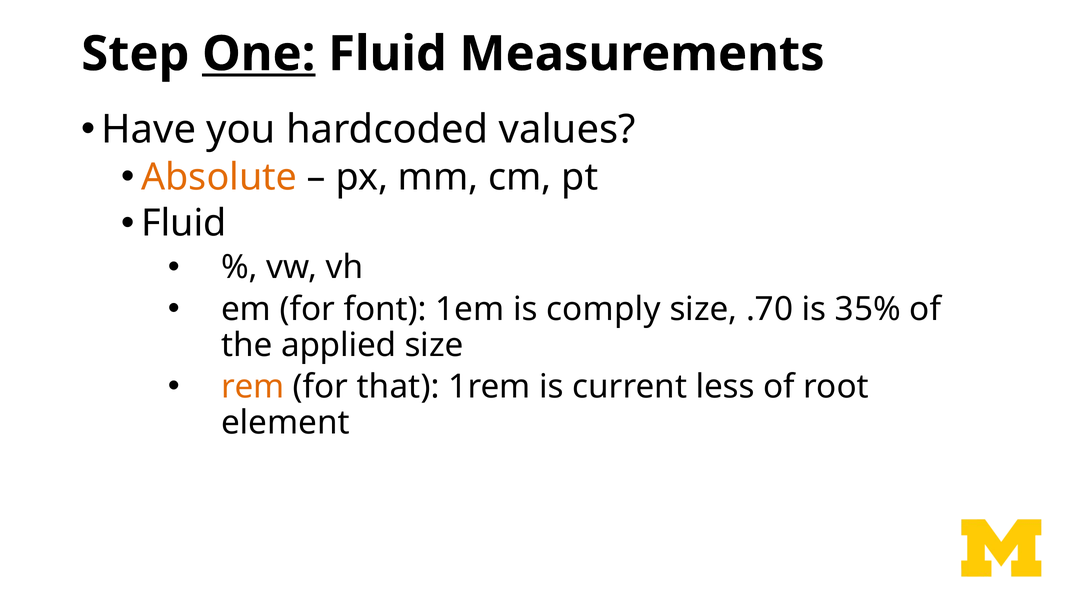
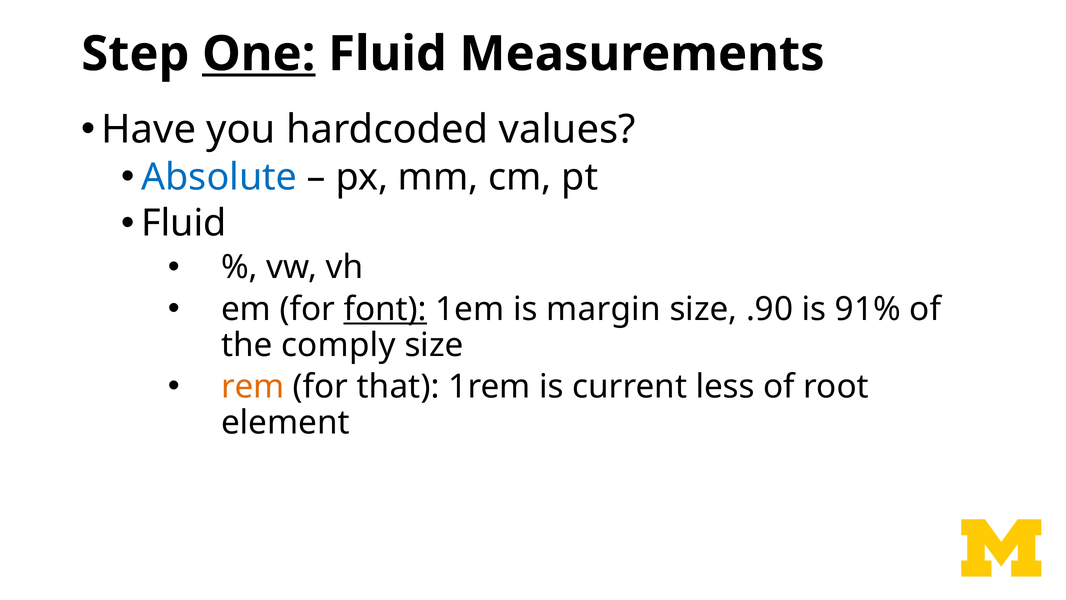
Absolute colour: orange -> blue (219, 177)
font underline: none -> present (385, 309)
comply: comply -> margin (603, 309)
.70: .70 -> .90 (770, 309)
35%: 35% -> 91% (868, 309)
applied: applied -> comply (338, 345)
